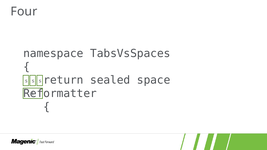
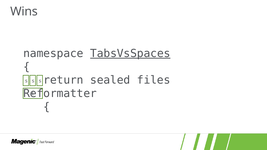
Four: Four -> Wins (24, 11)
TabsVsSpaces underline: none -> present (130, 53)
space: space -> files (154, 80)
